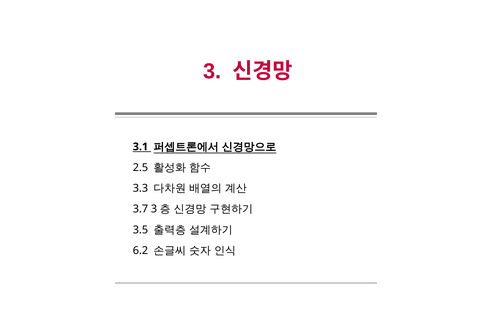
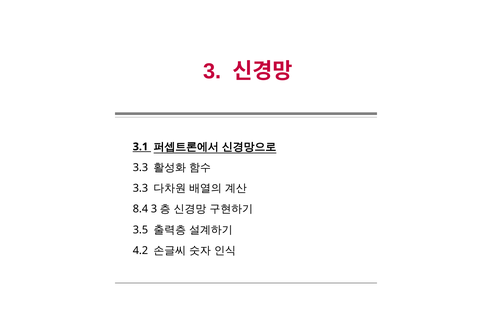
2.5: 2.5 -> 3.3 (140, 167)
3.7: 3.7 -> 8.4 (140, 209)
6.2: 6.2 -> 4.2 (140, 250)
